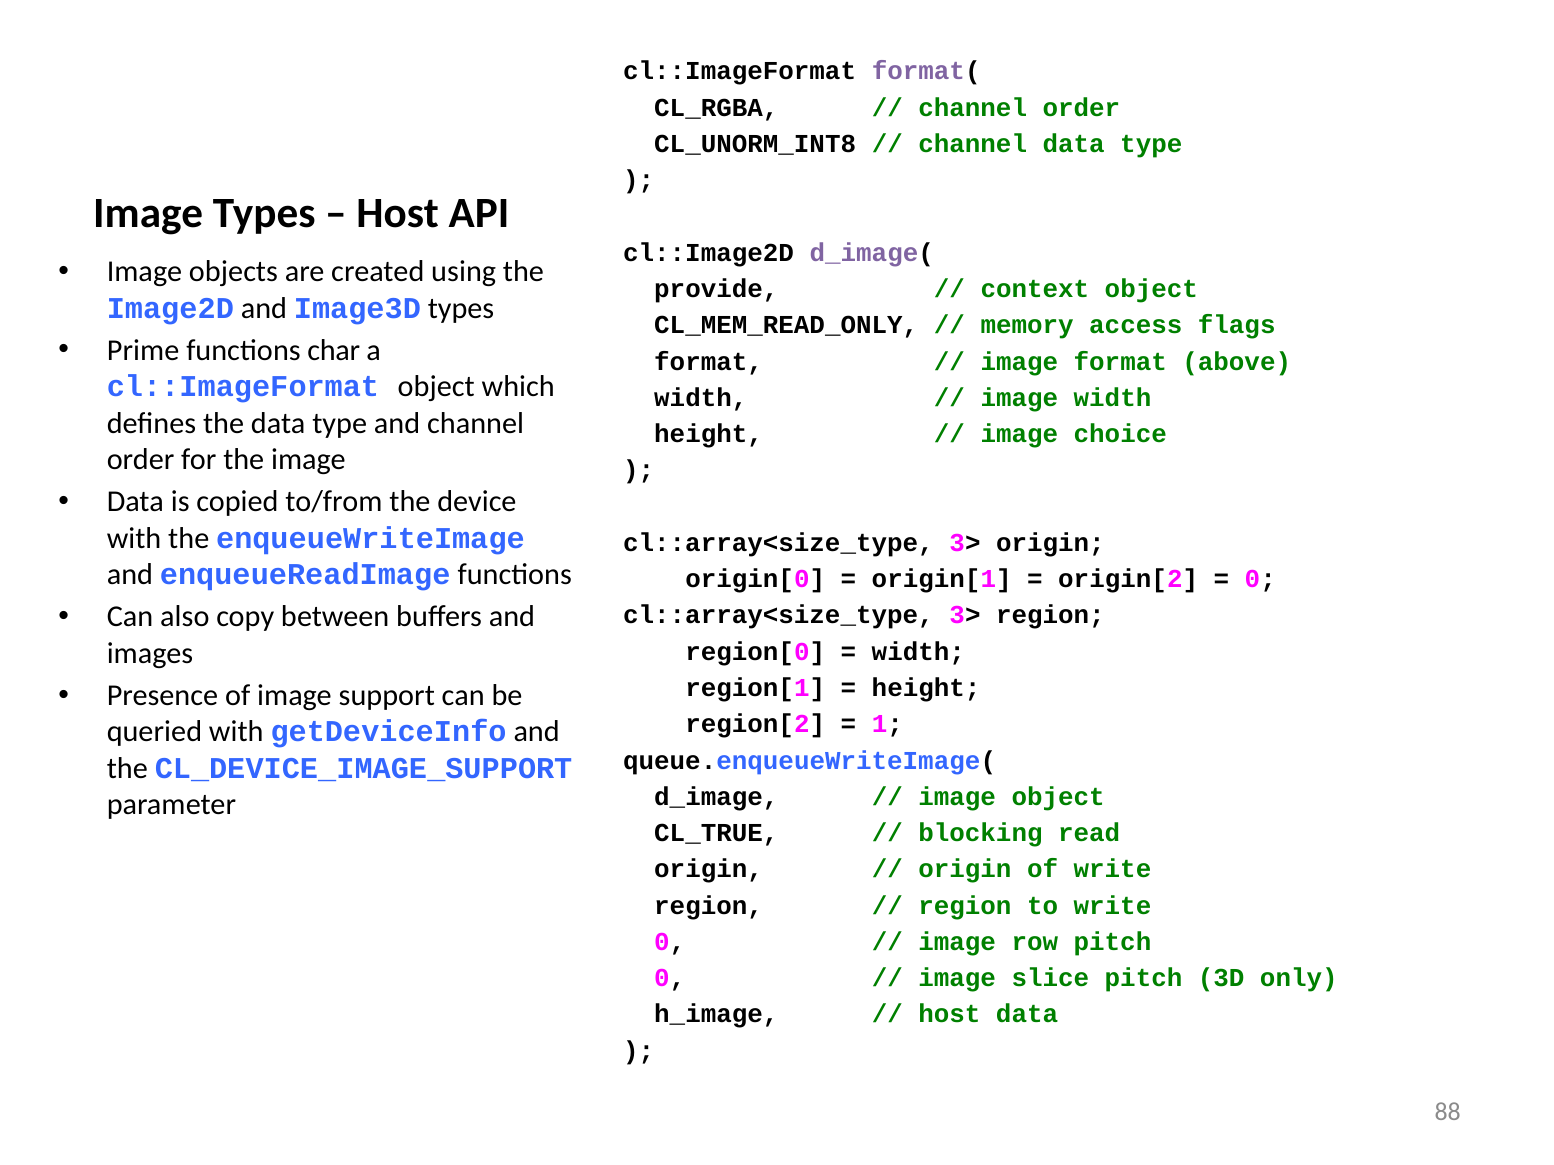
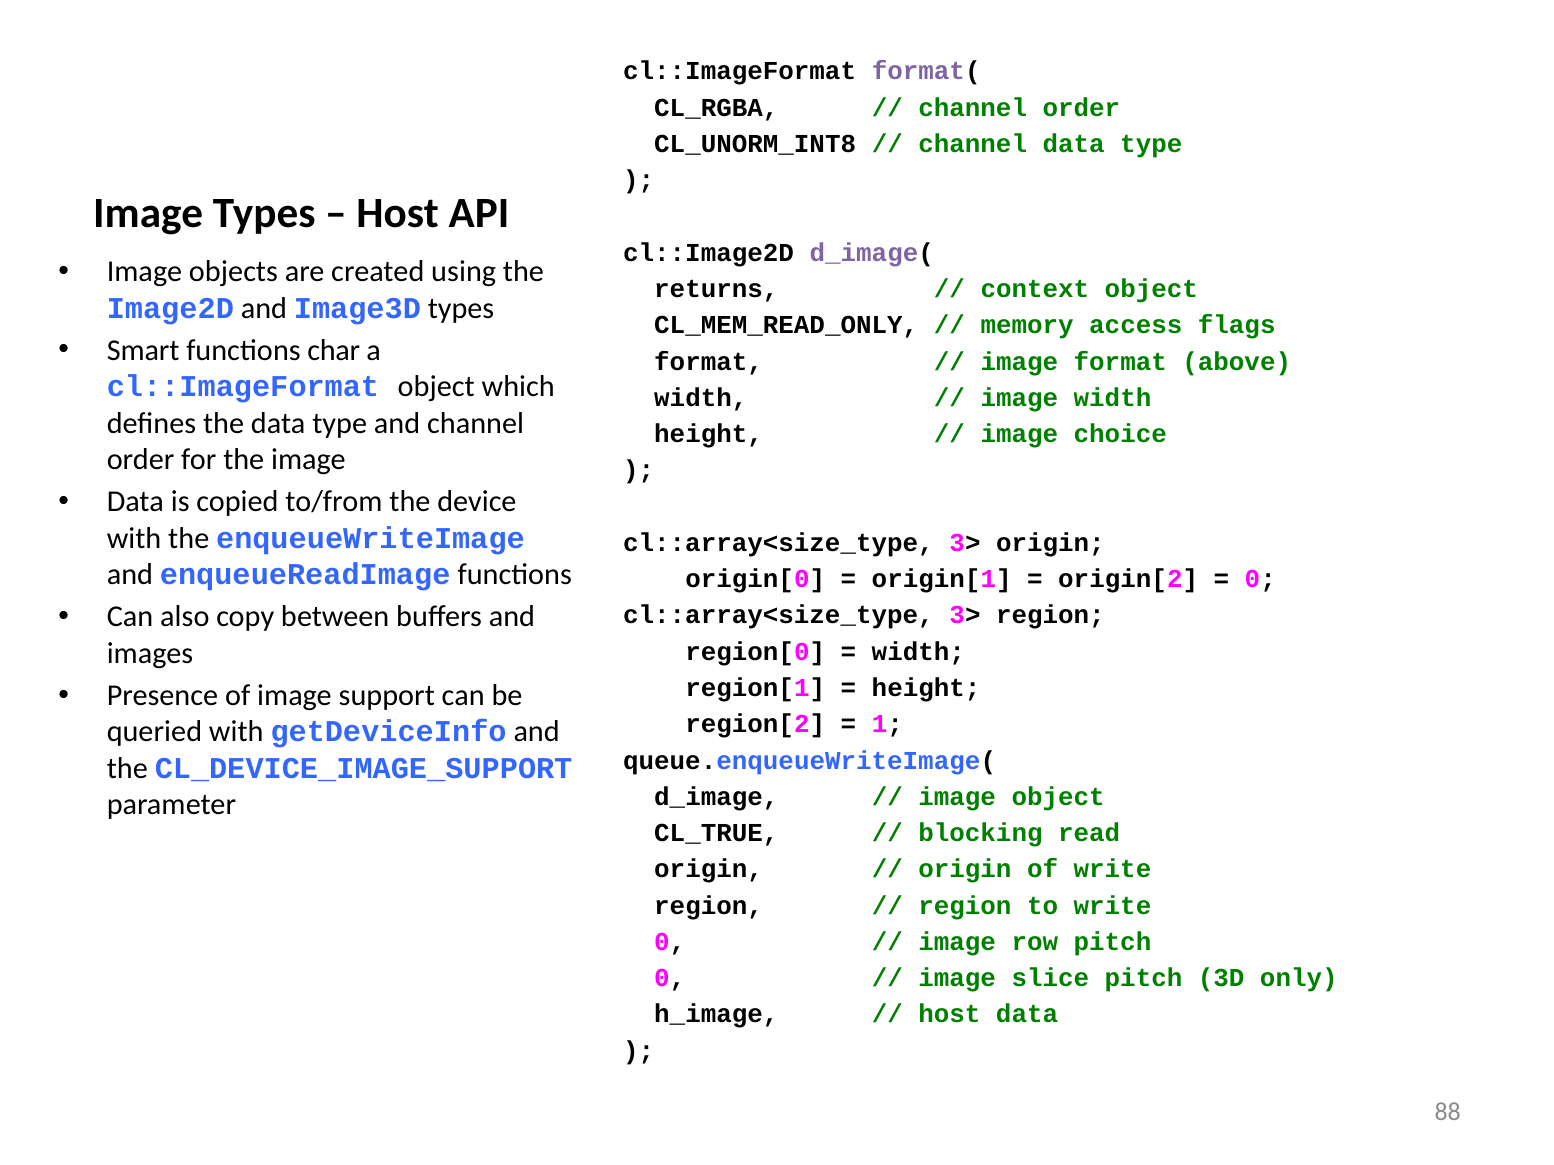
provide: provide -> returns (716, 289)
Prime: Prime -> Smart (143, 351)
